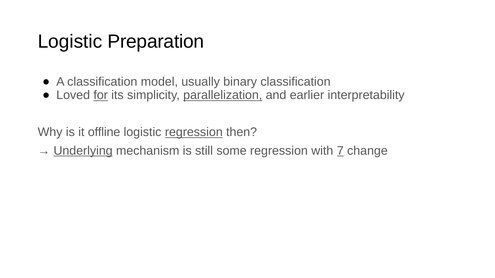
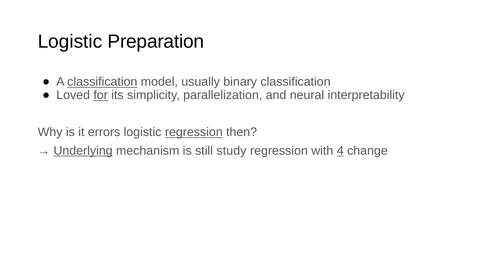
classification underline: none -> present (102, 82)
parallelization underline: present -> none (223, 95)
earlier: earlier -> neural (307, 95)
offline: offline -> errors (104, 132)
some: some -> study (231, 151)
7: 7 -> 4 (340, 151)
